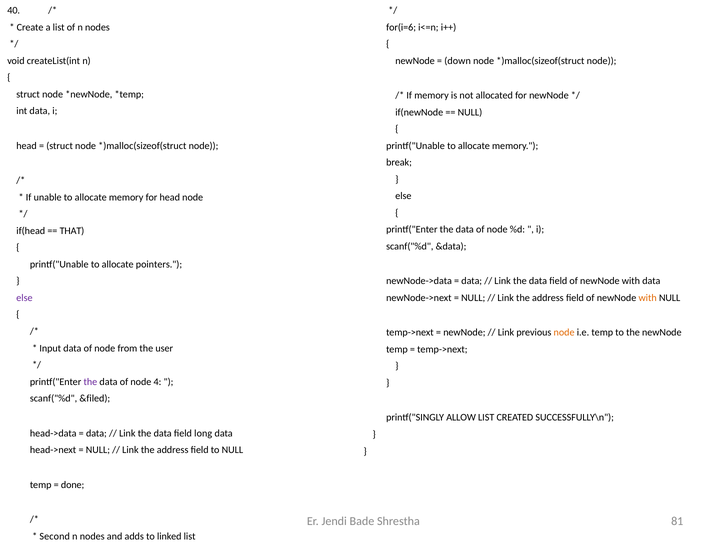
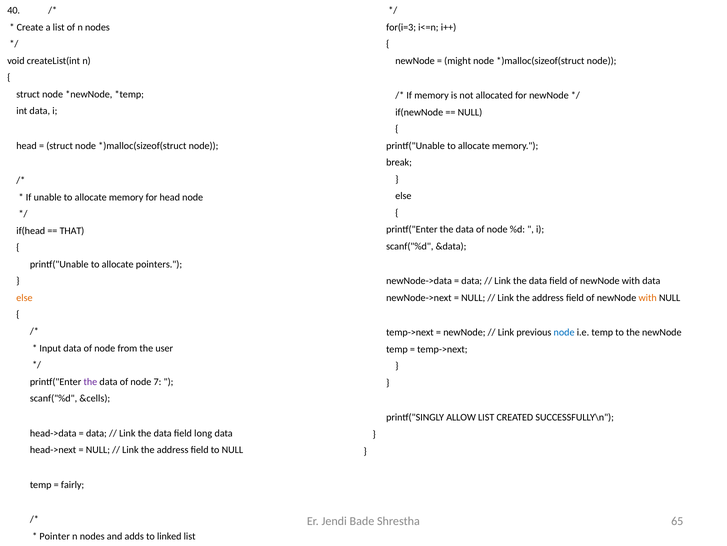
for(i=6: for(i=6 -> for(i=3 (401, 27)
down: down -> might (458, 61)
else colour: purple -> orange (24, 297)
node colour: orange -> blue (564, 332)
4: 4 -> 7 (158, 381)
&filed: &filed -> &cells (95, 398)
done: done -> fairly (73, 484)
81: 81 -> 65 (677, 521)
Second: Second -> Pointer (55, 535)
